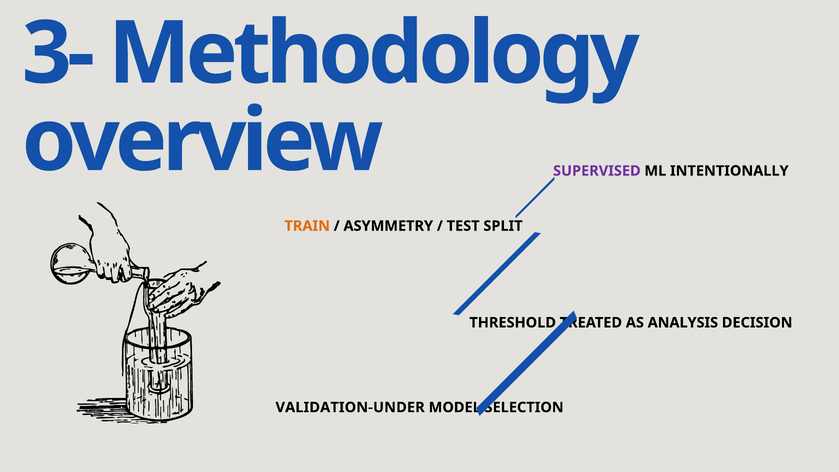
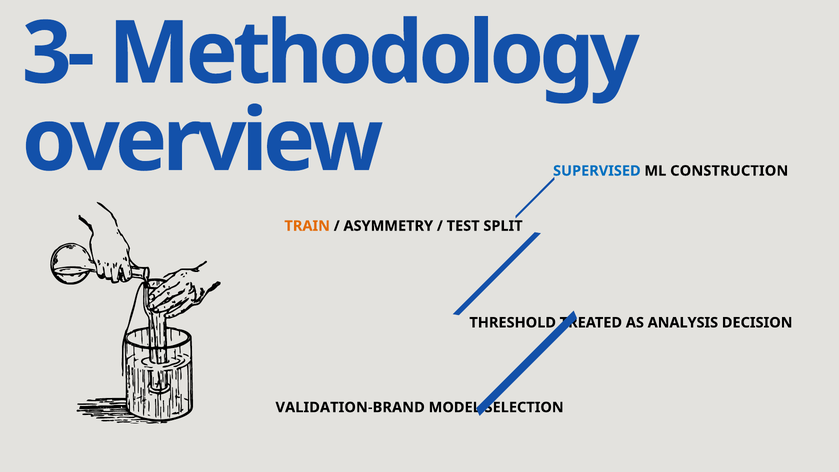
SUPERVISED colour: purple -> blue (597, 171)
INTENTIONALLY: INTENTIONALLY -> CONSTRUCTION (729, 171)
VALIDATION-UNDER: VALIDATION-UNDER -> VALIDATION-BRAND (350, 407)
